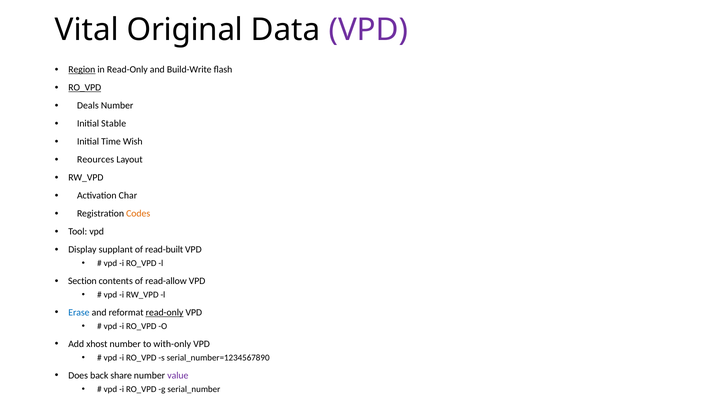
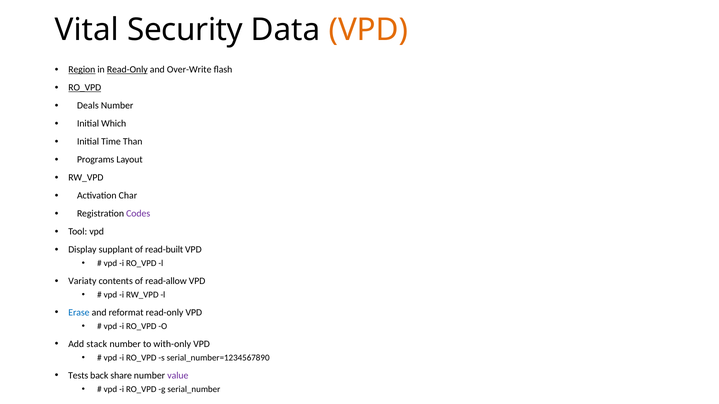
Original: Original -> Security (185, 30)
VPD colour: purple -> orange (368, 30)
Read-Only underline: none -> present (127, 70)
Build-Write: Build-Write -> Over-Write (189, 70)
Stable: Stable -> Which (114, 124)
Wish: Wish -> Than (133, 142)
Reources: Reources -> Programs (96, 160)
Codes colour: orange -> purple (138, 214)
Section: Section -> Variaty (82, 281)
read-only underline: present -> none (165, 313)
xhost: xhost -> stack (97, 344)
Does: Does -> Tests (78, 376)
